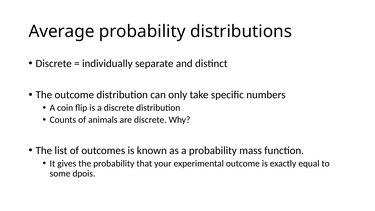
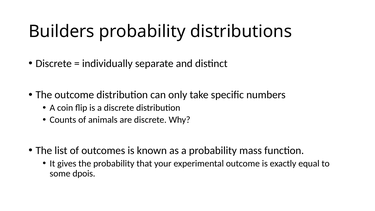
Average: Average -> Builders (62, 32)
